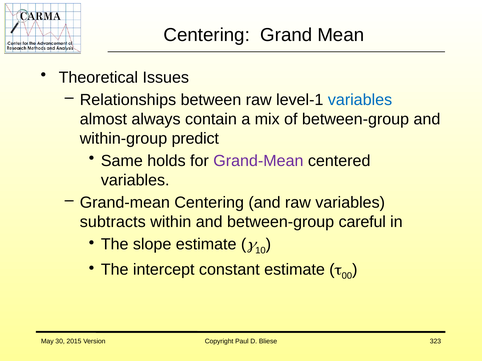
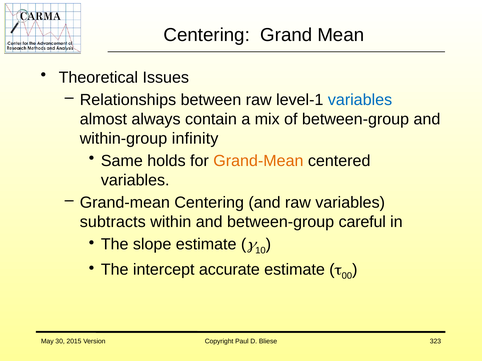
predict: predict -> infinity (195, 139)
Grand-Mean colour: purple -> orange (258, 161)
constant: constant -> accurate (229, 270)
